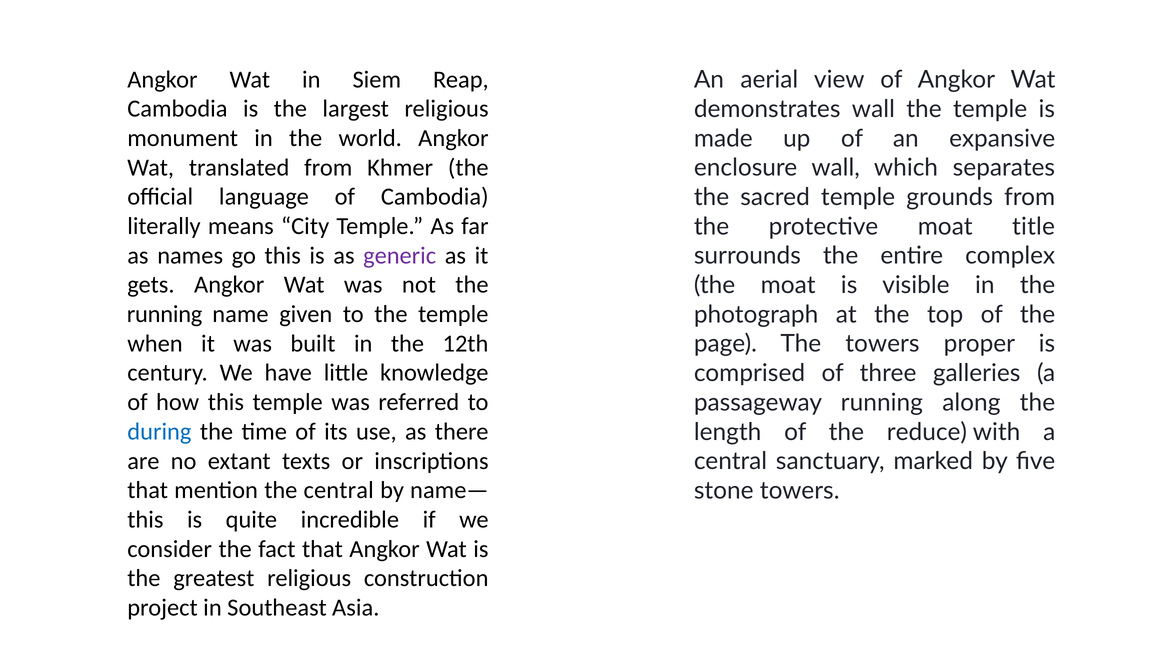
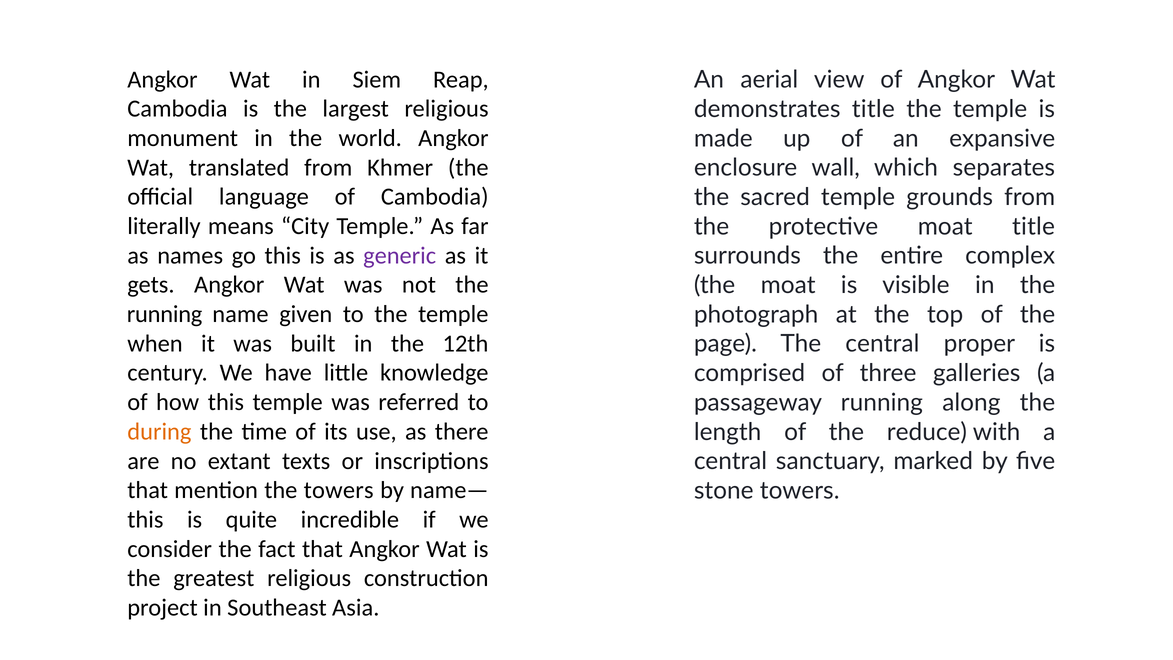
demonstrates wall: wall -> title (873, 109)
The towers: towers -> central (882, 344)
during colour: blue -> orange (159, 431)
the central: central -> towers (339, 490)
